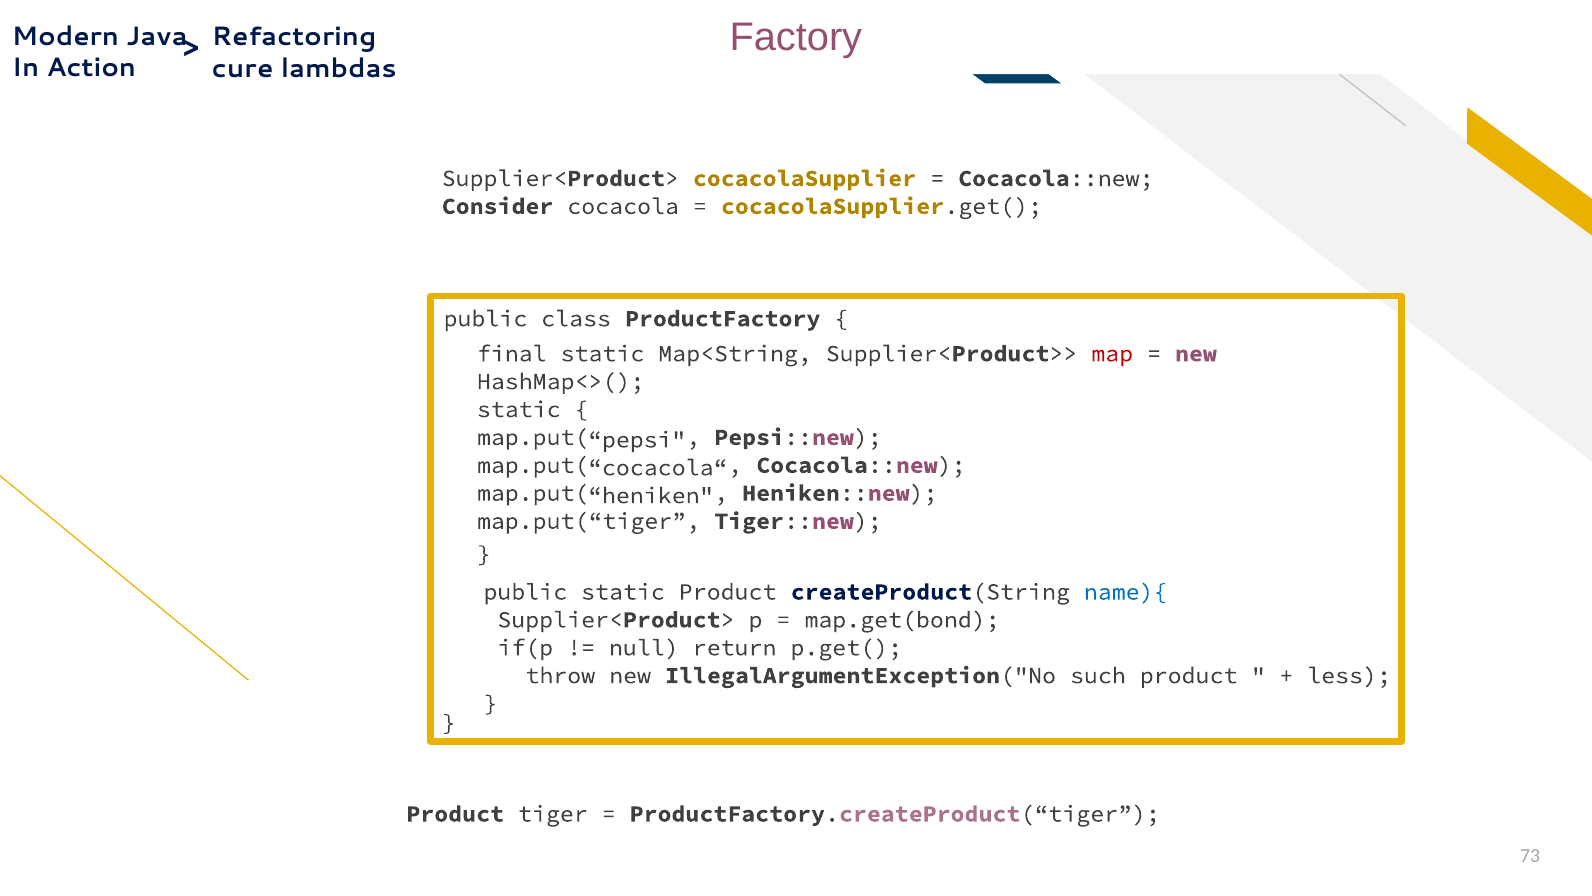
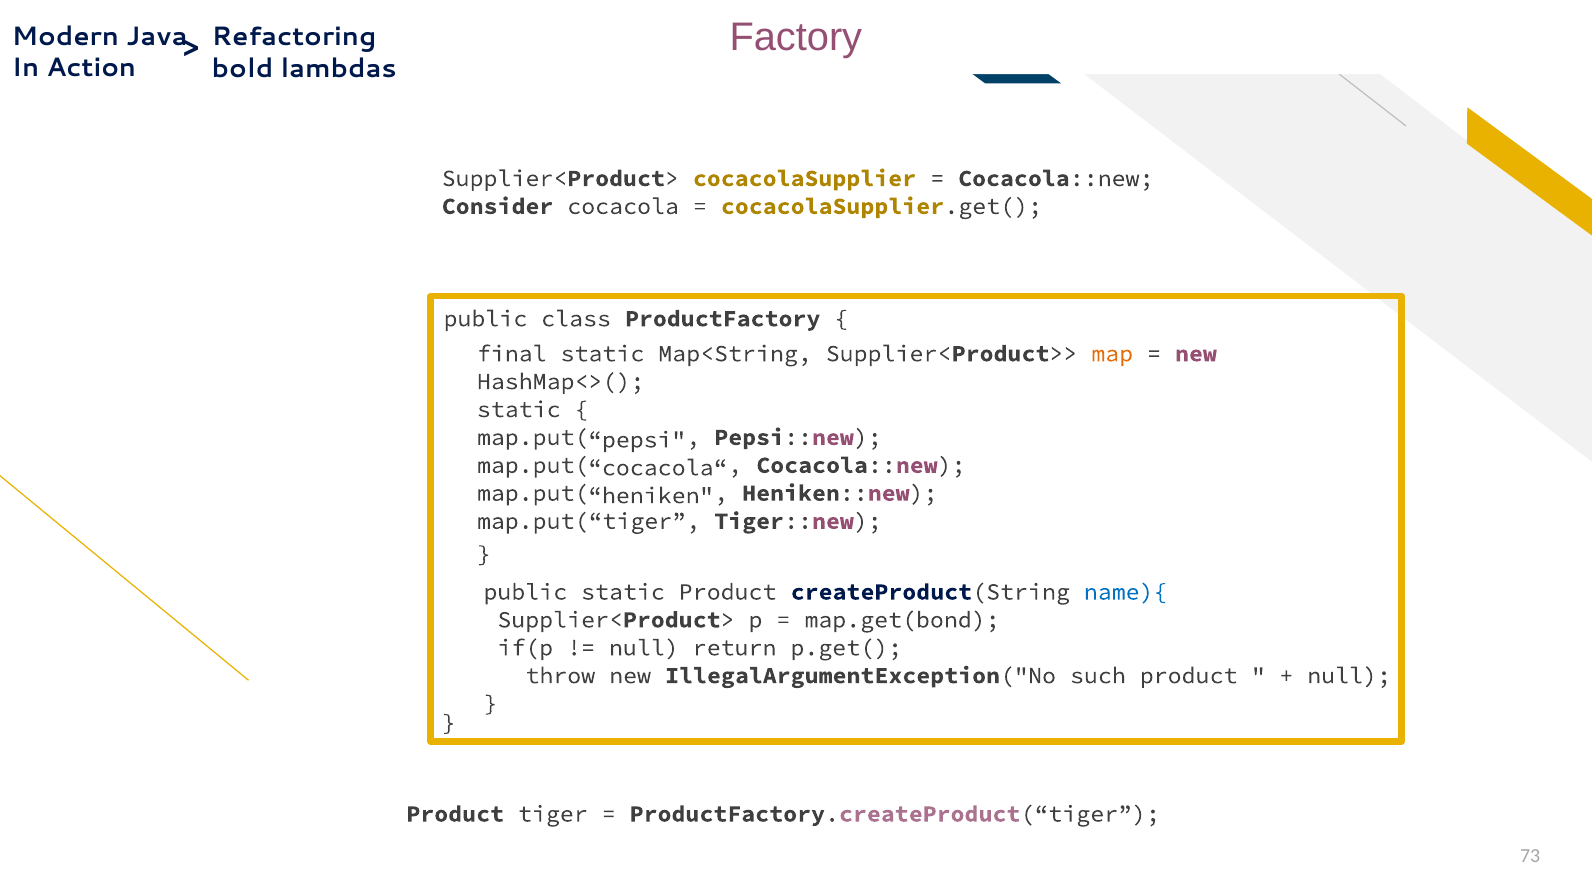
cure: cure -> bold (242, 69)
map colour: red -> orange (1112, 353)
less: less -> null (1349, 675)
